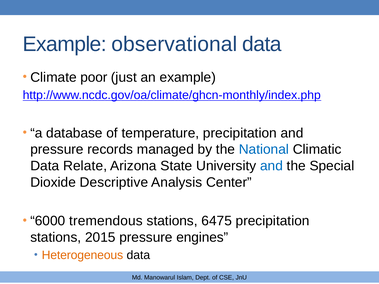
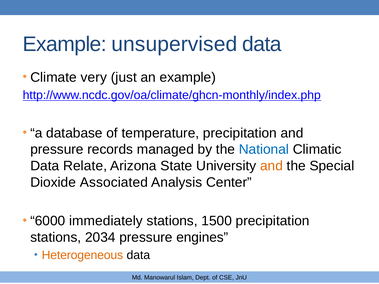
observational: observational -> unsupervised (174, 44)
poor: poor -> very (94, 77)
and colour: blue -> orange (271, 166)
Descriptive: Descriptive -> Associated (114, 182)
tremendous: tremendous -> immediately (106, 221)
6475: 6475 -> 1500 (217, 221)
2015: 2015 -> 2034 (100, 238)
